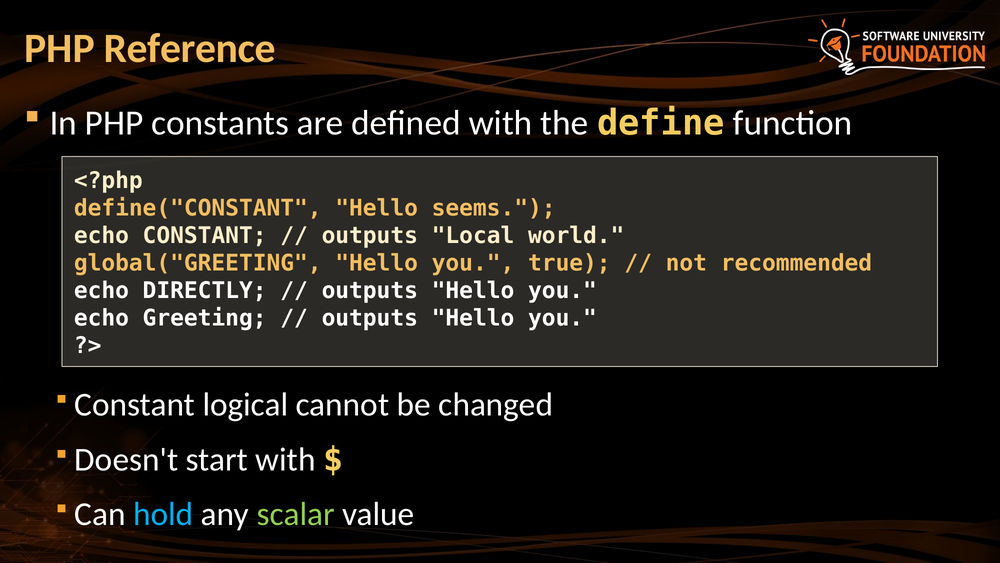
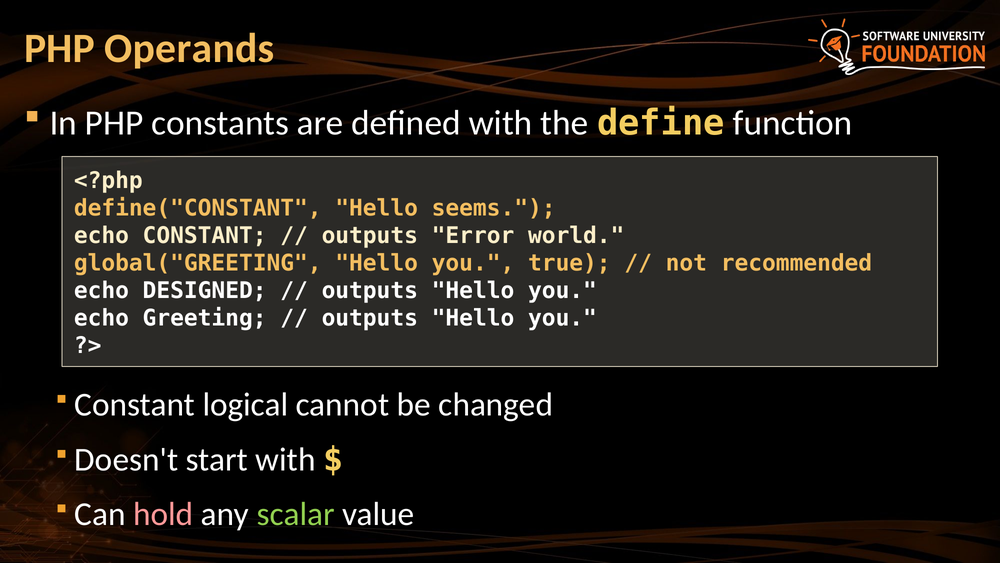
Reference: Reference -> Operands (189, 49)
Local: Local -> Error (473, 236)
DIRECTLY: DIRECTLY -> DESIGNED (205, 291)
hold colour: light blue -> pink (163, 514)
